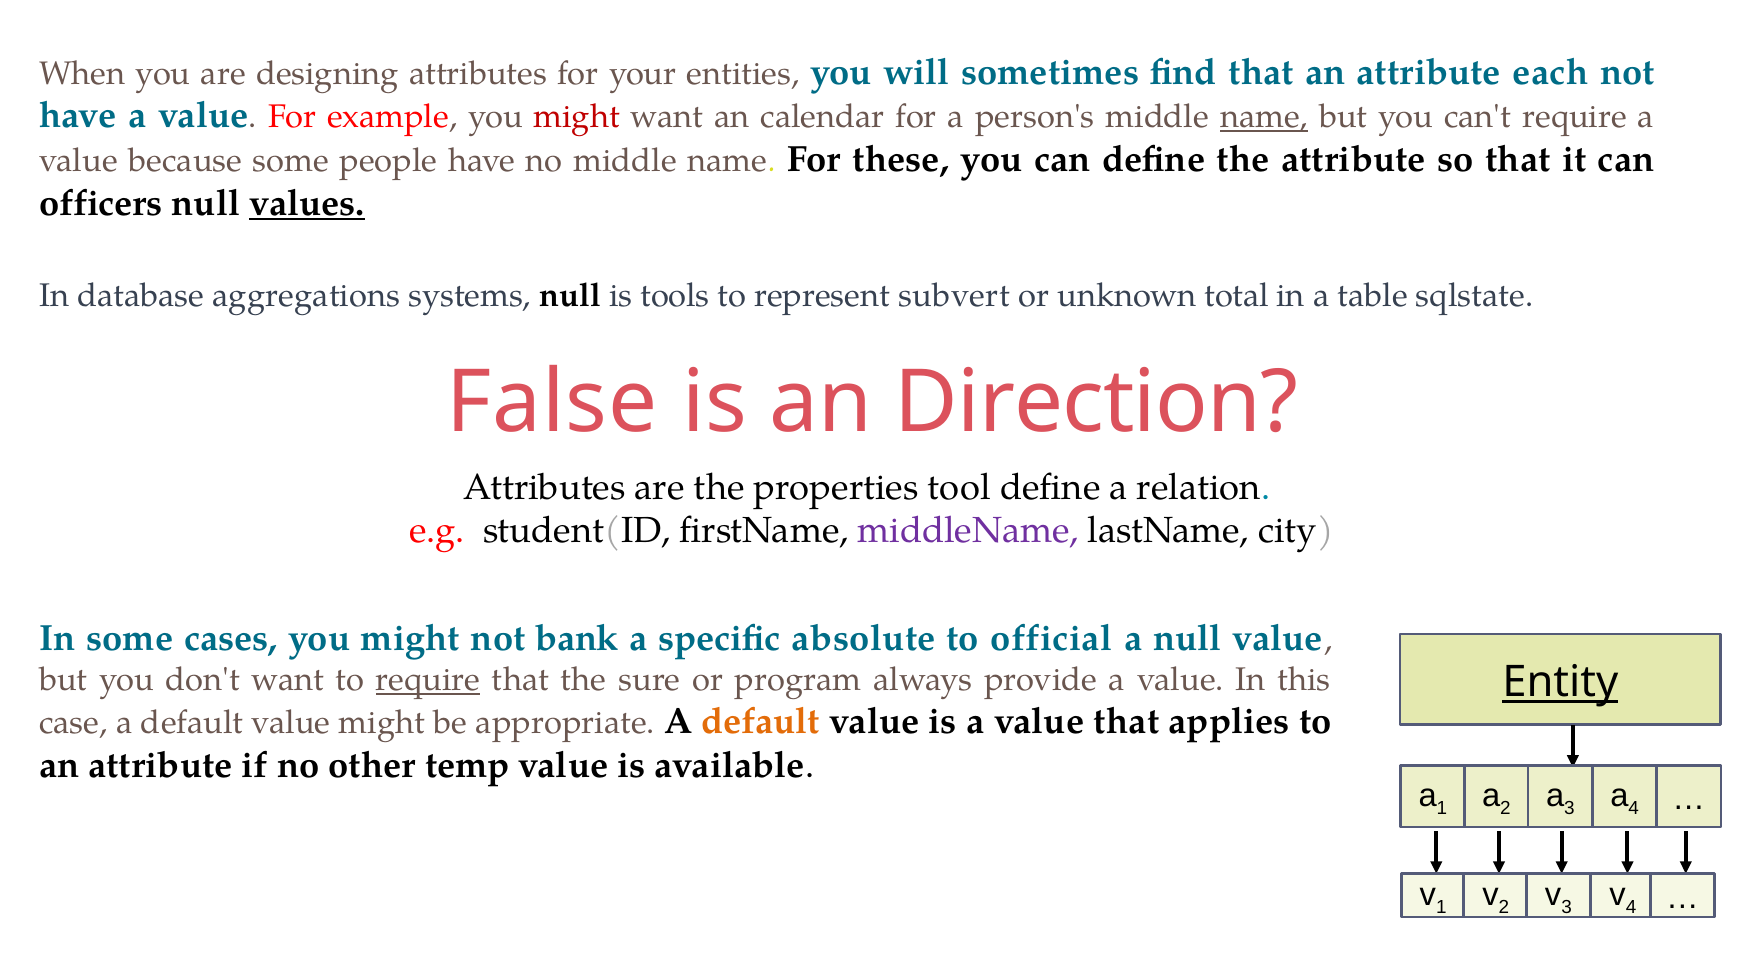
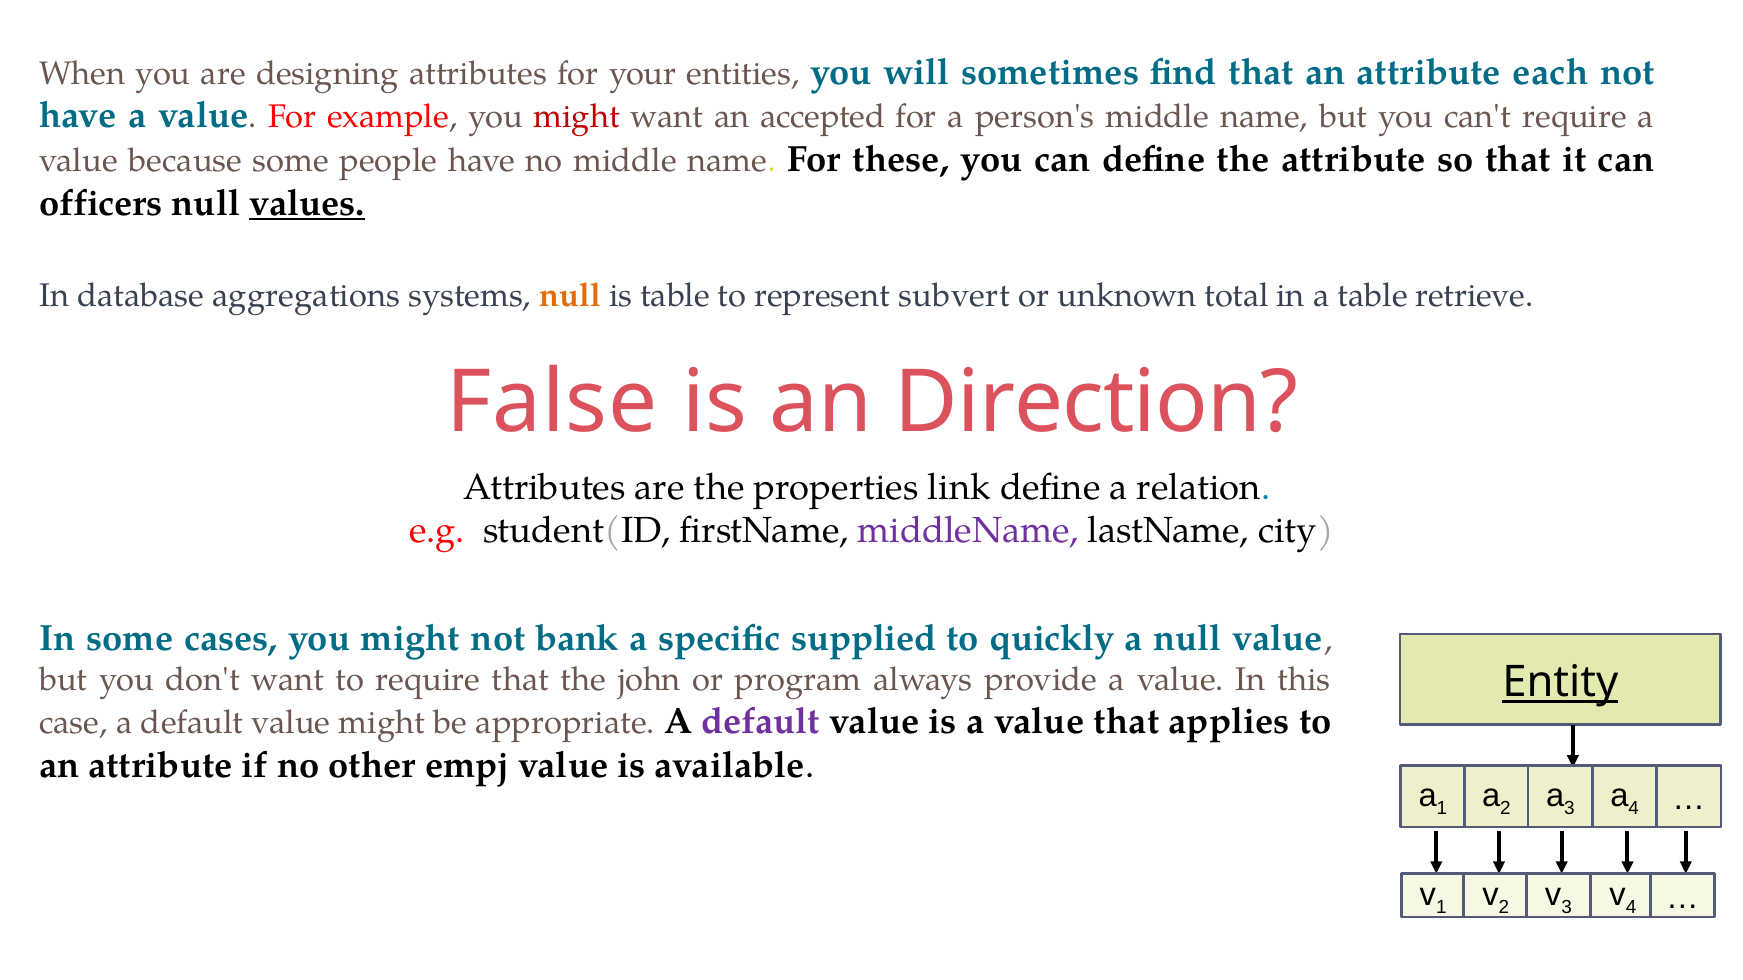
calendar: calendar -> accepted (823, 117)
name underline: present -> none (1264, 117)
null colour: black -> orange (570, 296)
is tools: tools -> table (675, 296)
sqlstate: sqlstate -> retrieve (1475, 296)
tool: tool -> link (959, 487)
absolute: absolute -> supplied (864, 639)
official: official -> quickly (1052, 639)
require underline: present -> none (428, 680)
sure: sure -> john (650, 680)
default colour: orange -> purple (761, 722)
temp: temp -> empj (467, 766)
